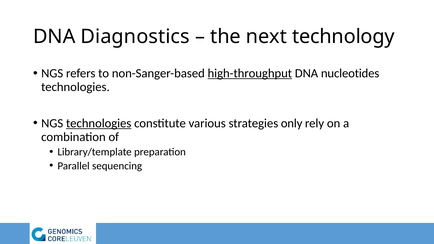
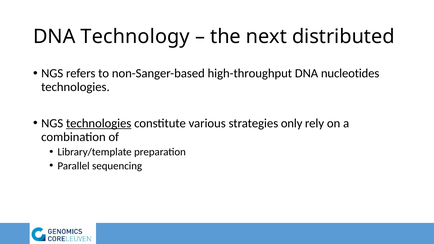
Diagnostics: Diagnostics -> Technology (135, 36)
technology: technology -> distributed (343, 36)
high-throughput underline: present -> none (250, 73)
